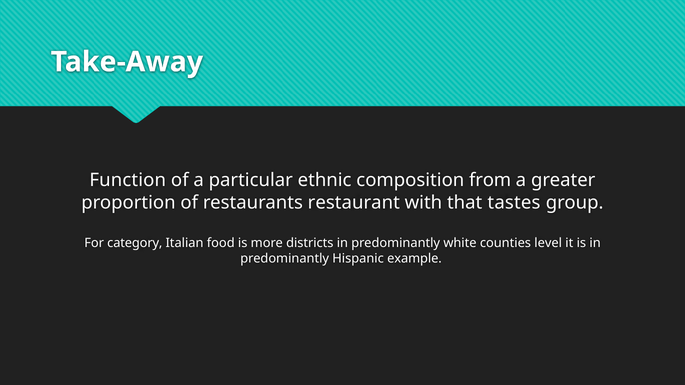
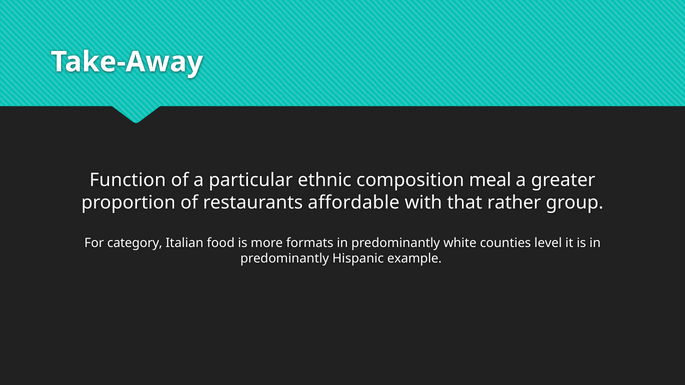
from: from -> meal (490, 180)
restaurant: restaurant -> affordable (354, 203)
tastes: tastes -> rather (514, 203)
districts: districts -> formats (310, 243)
